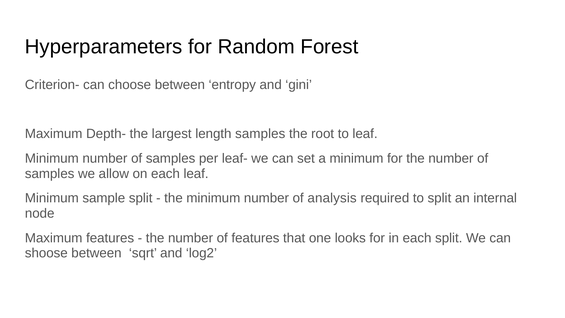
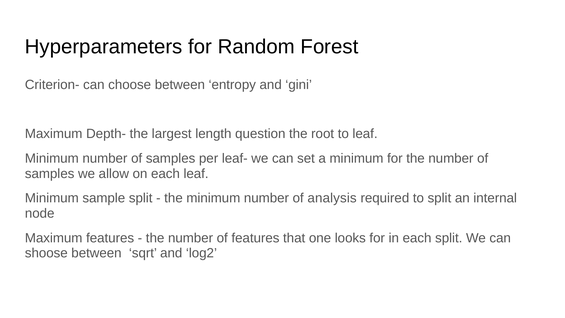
length samples: samples -> question (260, 134)
